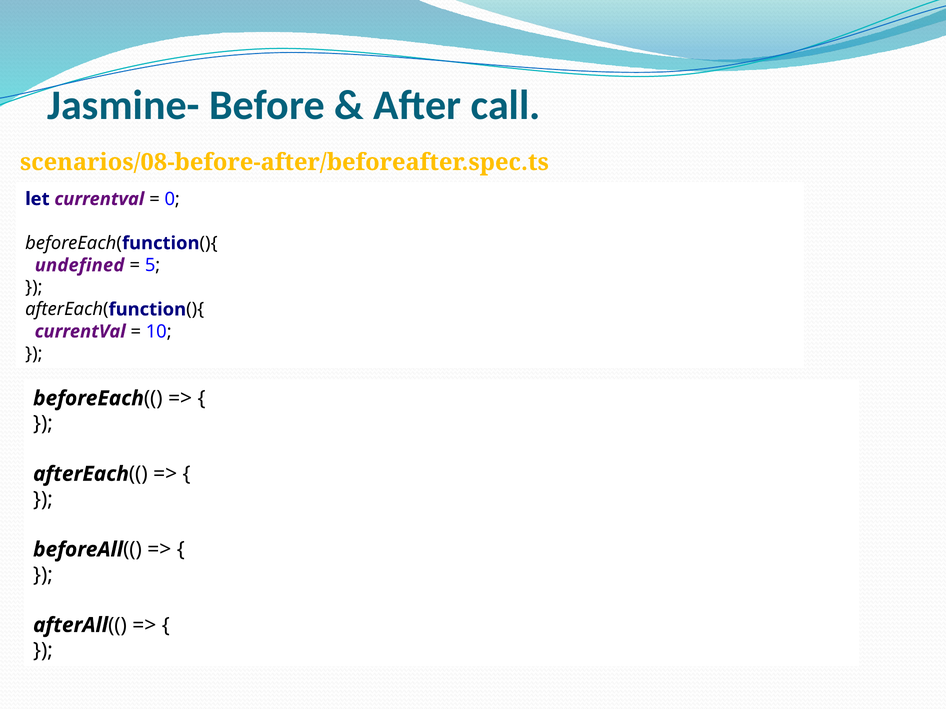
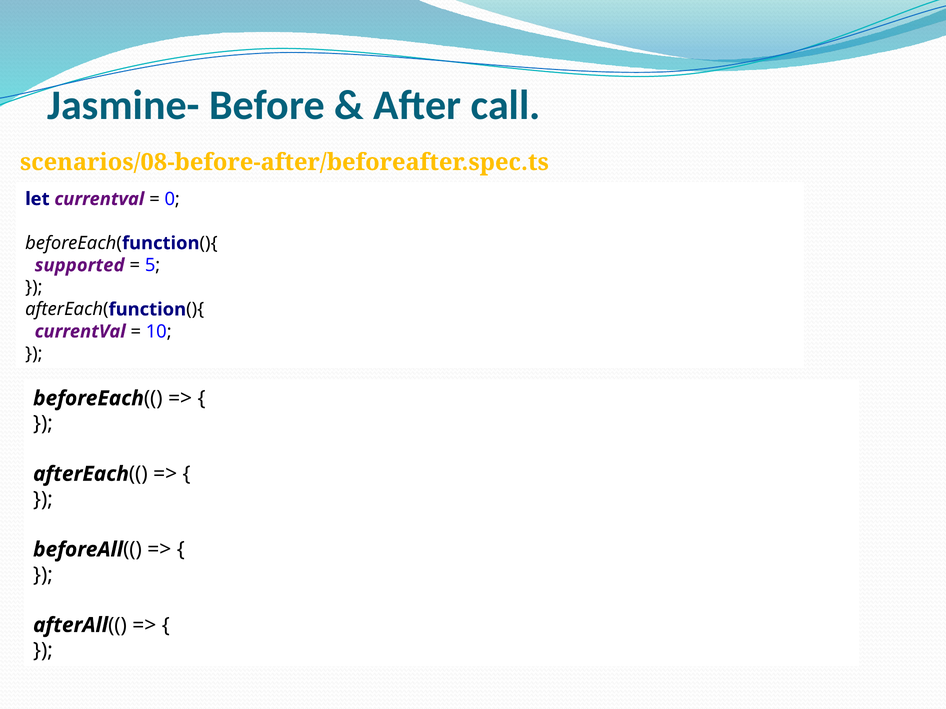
undefined: undefined -> supported (80, 265)
